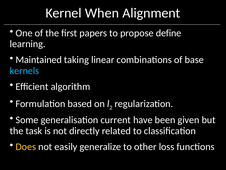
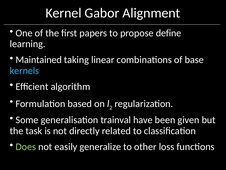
When: When -> Gabor (102, 13)
current: current -> trainval (116, 120)
Does colour: yellow -> light green (26, 146)
